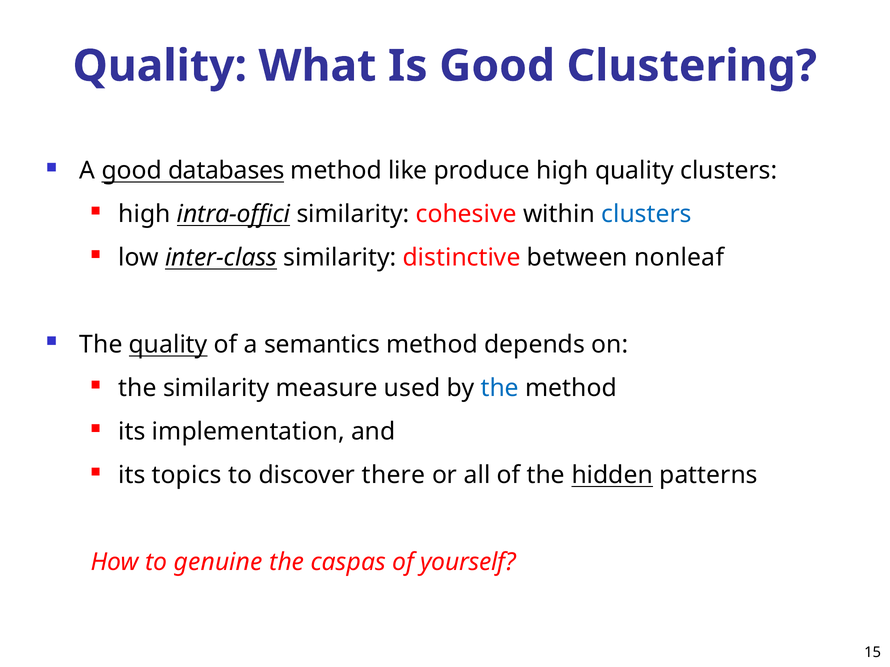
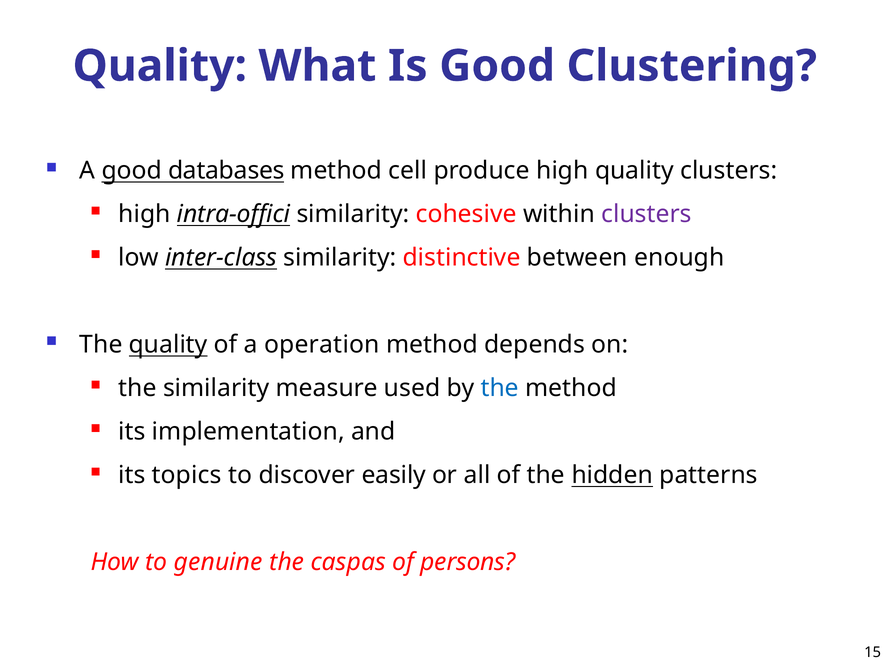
like: like -> cell (408, 171)
clusters colour: blue -> purple (646, 214)
nonleaf: nonleaf -> enough (679, 258)
semantics: semantics -> operation (322, 345)
there: there -> easily (394, 476)
yourself: yourself -> persons (468, 563)
